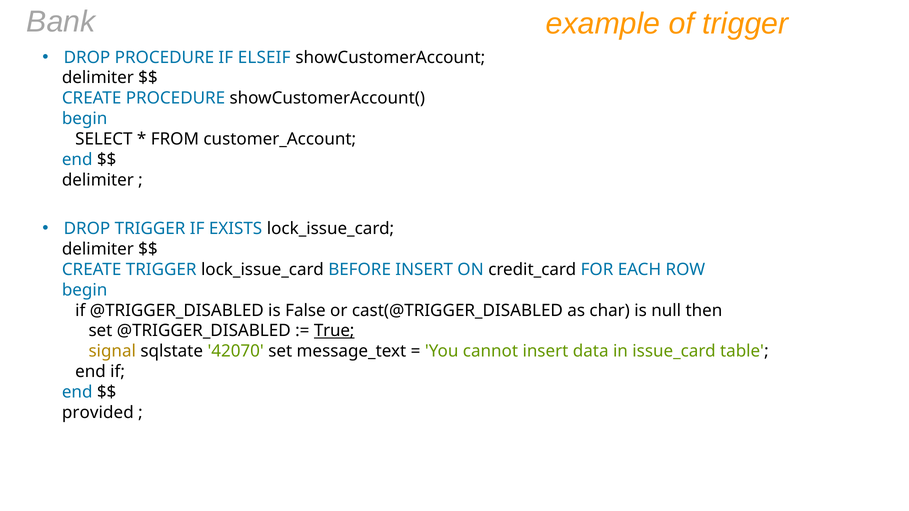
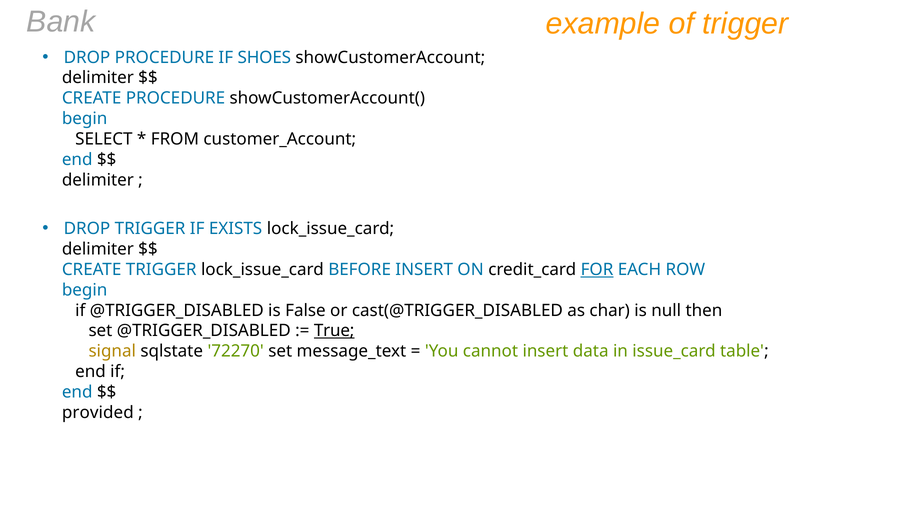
ELSEIF: ELSEIF -> SHOES (264, 57)
FOR underline: none -> present (597, 270)
42070: 42070 -> 72270 (236, 352)
